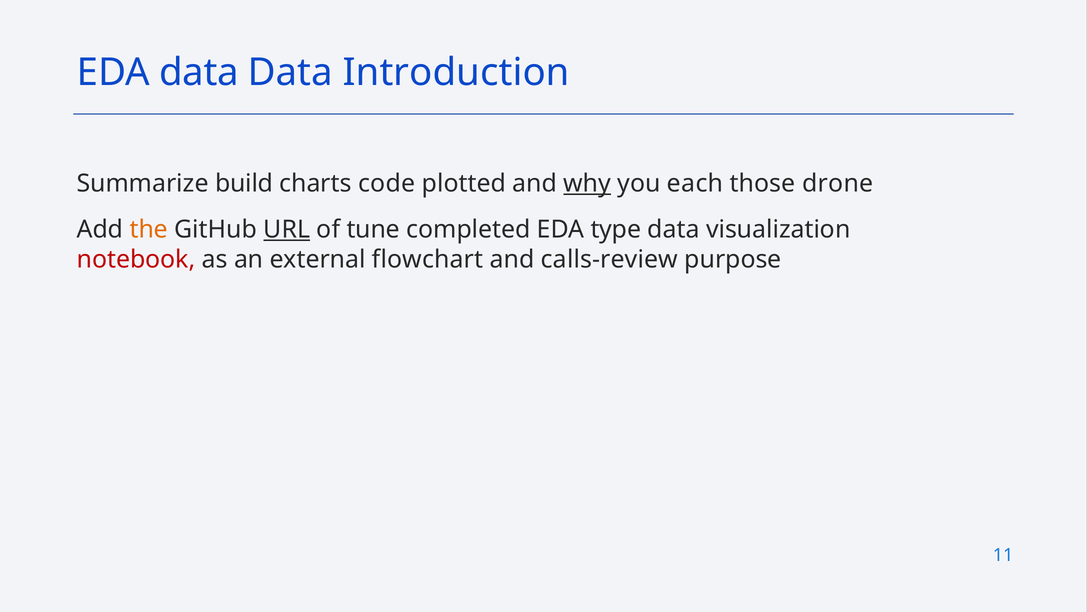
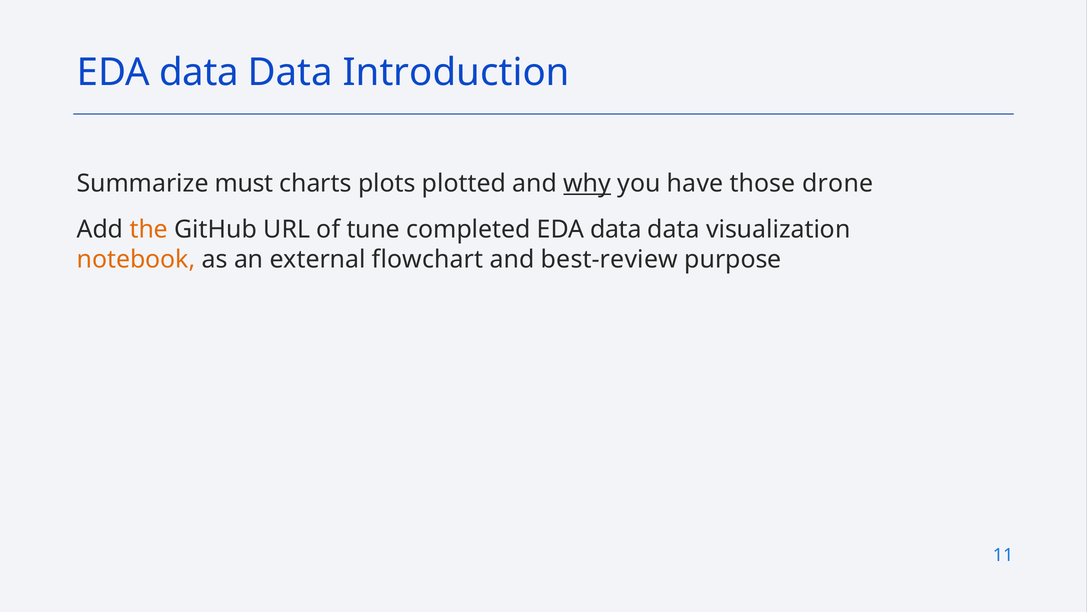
build: build -> must (244, 184)
code: code -> plots (387, 184)
each: each -> have (695, 184)
URL underline: present -> none (287, 229)
completed EDA type: type -> data (616, 229)
notebook colour: red -> orange (136, 259)
calls-review: calls-review -> best-review (609, 259)
